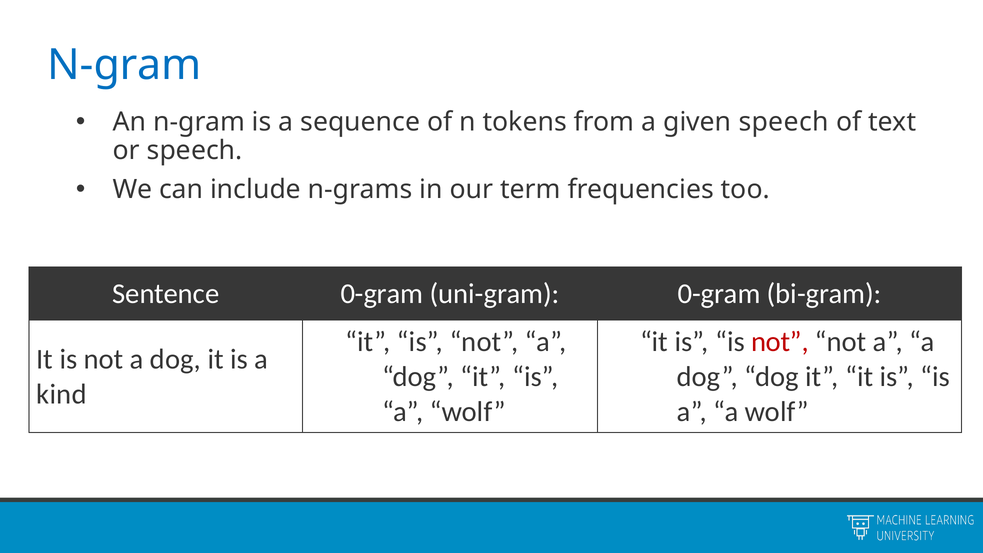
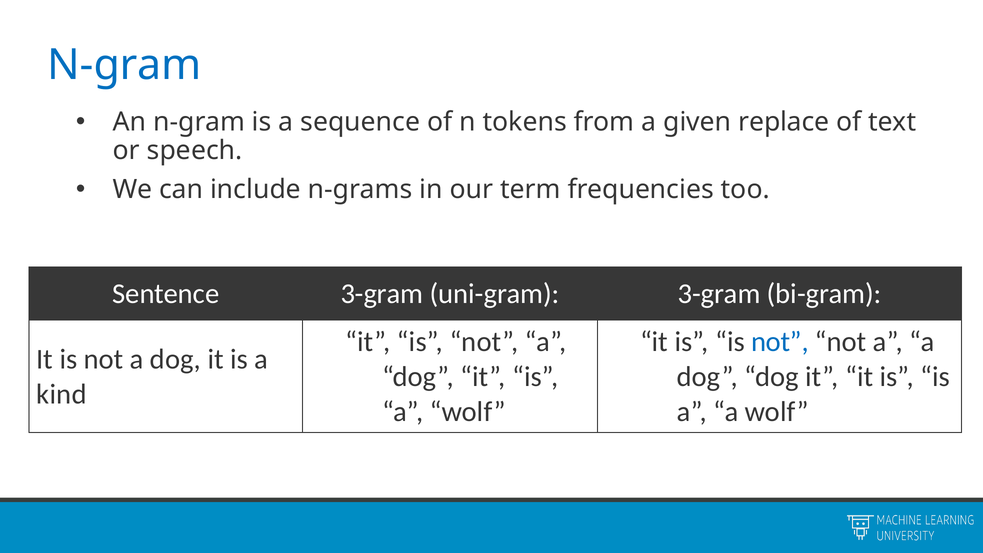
given speech: speech -> replace (784, 122)
Sentence 0-gram: 0-gram -> 3-gram (382, 294)
uni-gram 0-gram: 0-gram -> 3-gram (719, 294)
not colour: red -> blue (780, 342)
